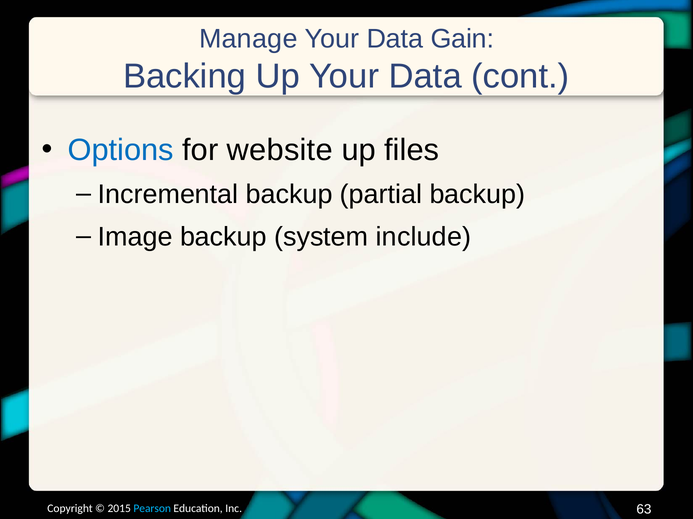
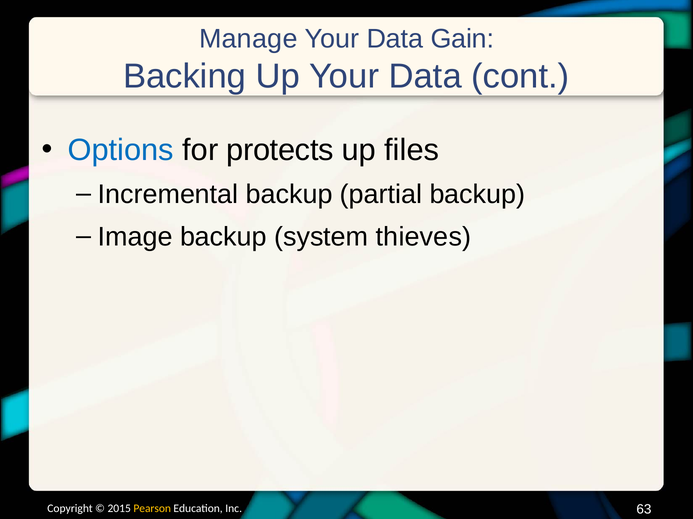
website: website -> protects (280, 151)
include: include -> thieves (424, 237)
Pearson colour: light blue -> yellow (152, 509)
